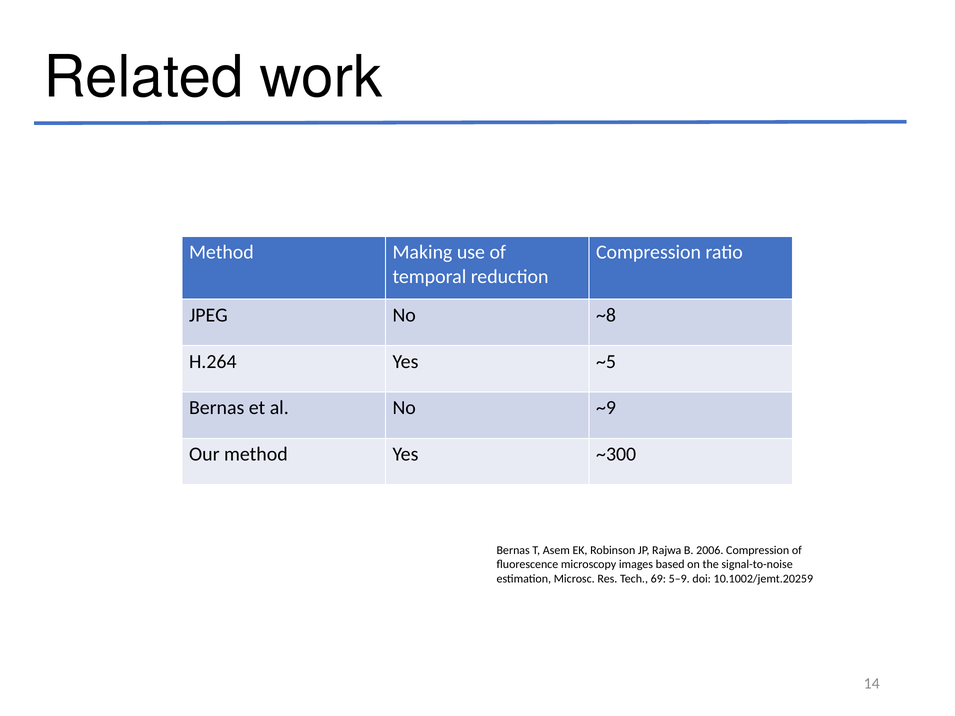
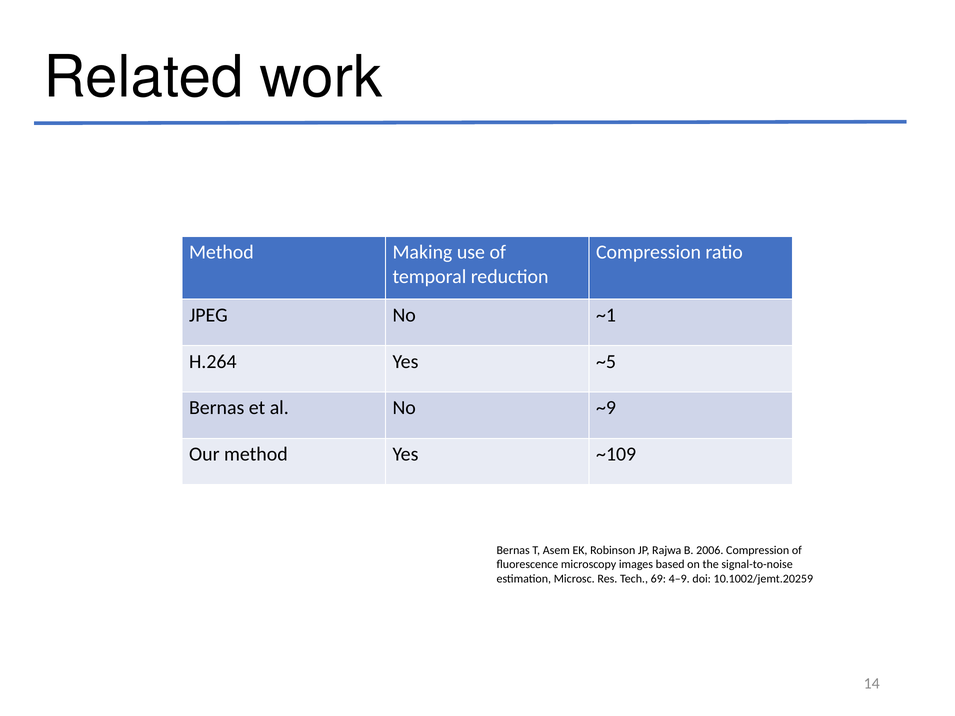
~8: ~8 -> ~1 (606, 315)
~300: ~300 -> ~109 (616, 454)
5–9: 5–9 -> 4–9 (679, 579)
